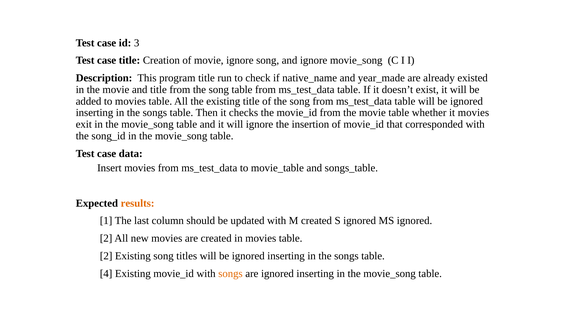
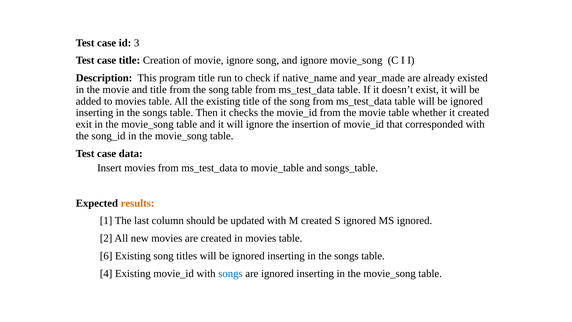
it movies: movies -> created (473, 113)
2: 2 -> 6 (106, 256)
songs colour: orange -> blue (230, 273)
